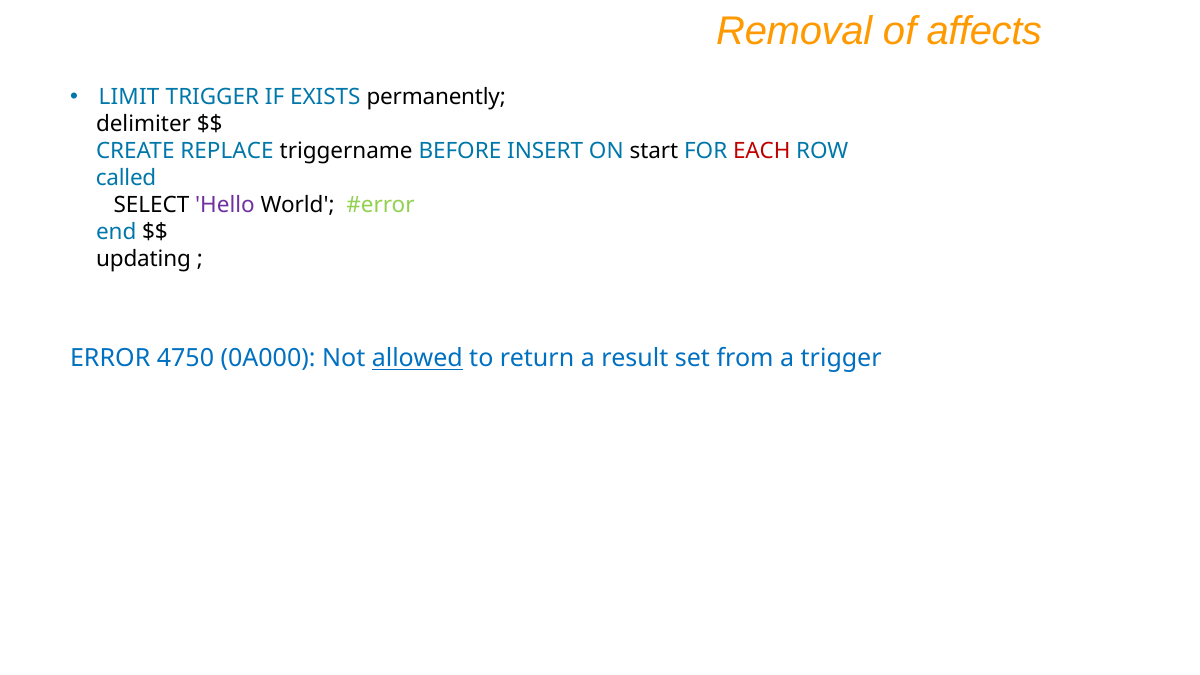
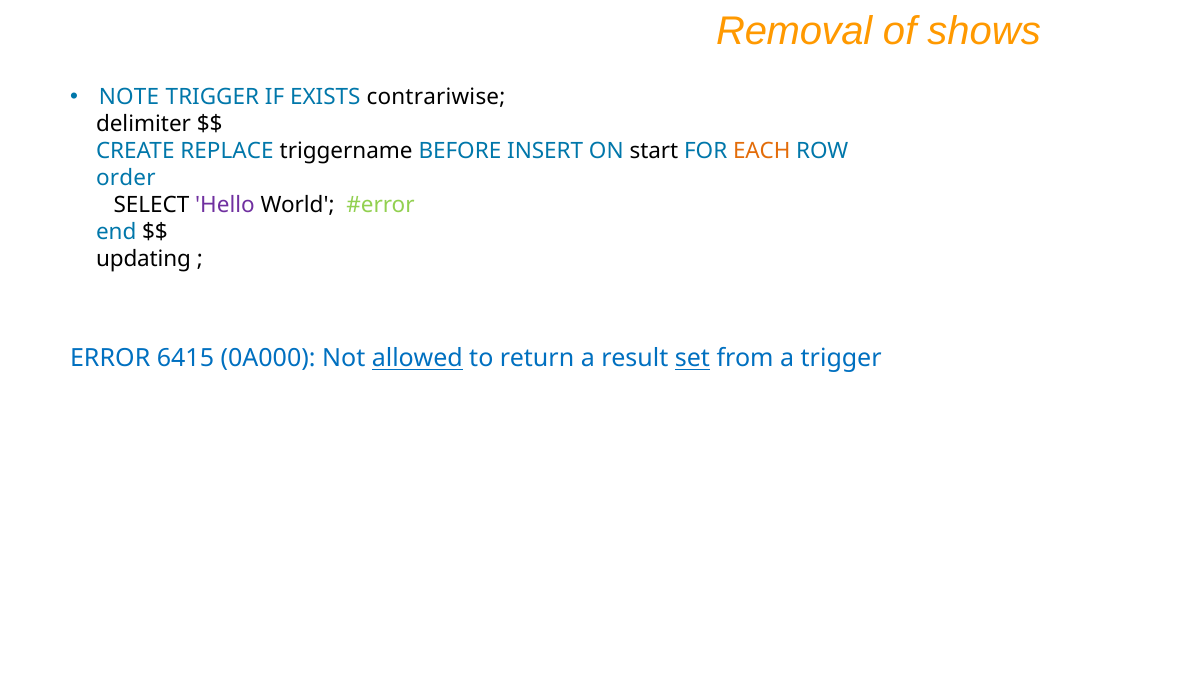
affects: affects -> shows (984, 31)
LIMIT: LIMIT -> NOTE (129, 97)
permanently: permanently -> contrariwise (436, 97)
EACH colour: red -> orange (762, 151)
called: called -> order (126, 178)
4750: 4750 -> 6415 (185, 359)
set underline: none -> present (692, 359)
